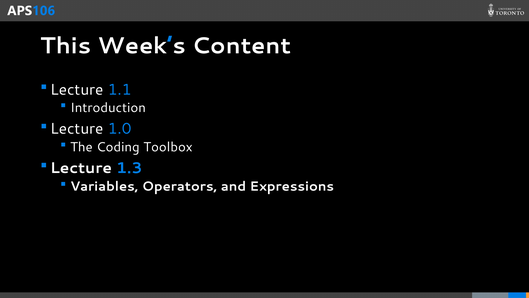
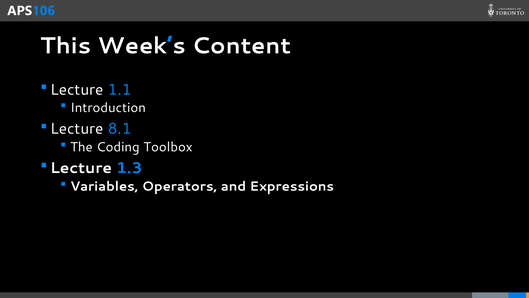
1.0: 1.0 -> 8.1 (120, 129)
